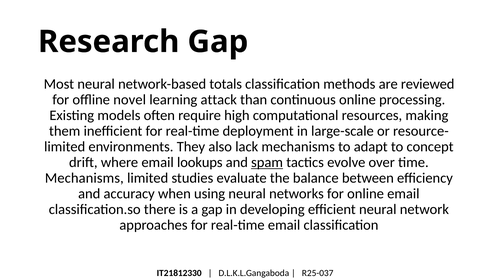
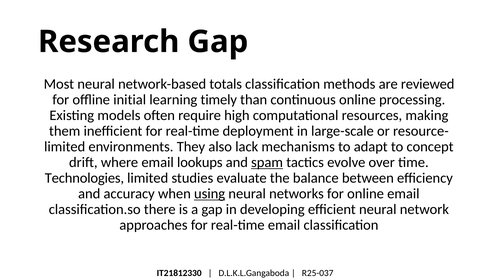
novel: novel -> initial (130, 100)
attack: attack -> timely (219, 100)
Mechanisms: Mechanisms -> Technologies (84, 178)
using underline: none -> present (210, 194)
